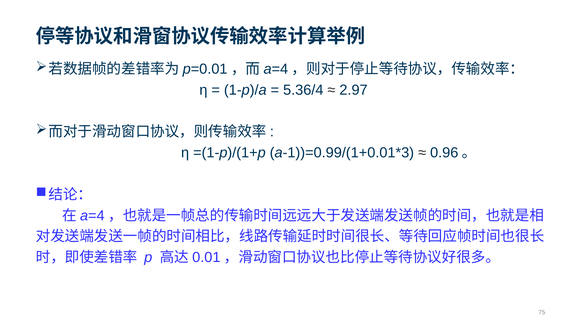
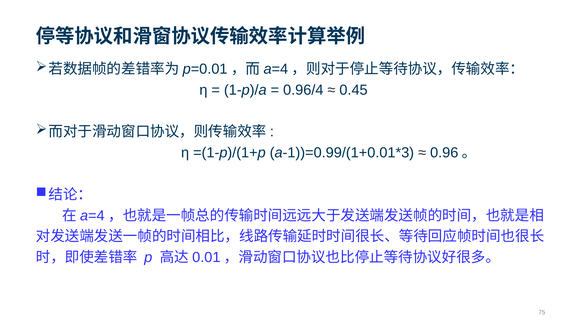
5.36/4: 5.36/4 -> 0.96/4 (303, 90)
2.97: 2.97 -> 0.45 (354, 90)
